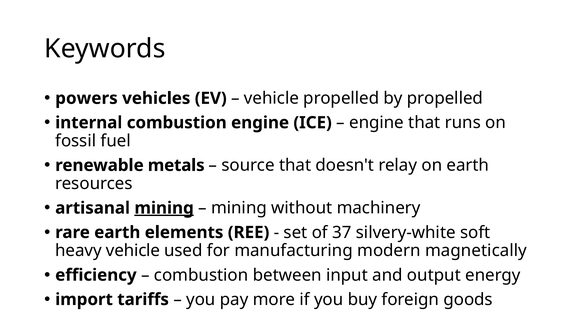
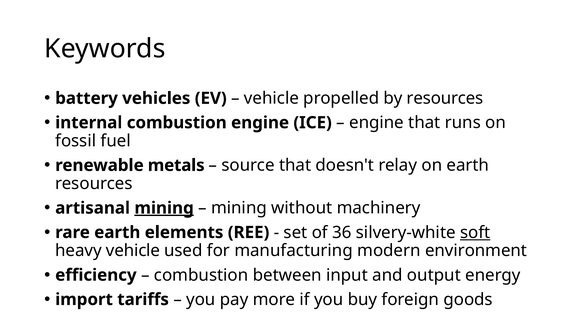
powers: powers -> battery (87, 98)
by propelled: propelled -> resources (445, 98)
37: 37 -> 36 (342, 232)
soft underline: none -> present (475, 232)
magnetically: magnetically -> environment (476, 251)
